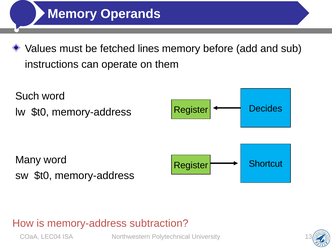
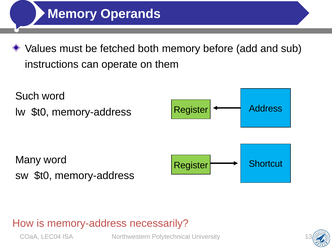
lines: lines -> both (148, 49)
Decides: Decides -> Address (266, 109)
subtraction: subtraction -> necessarily (159, 223)
